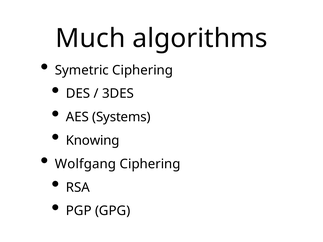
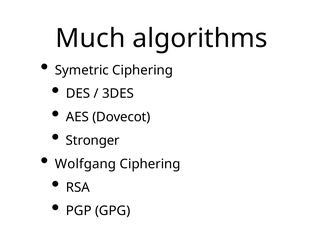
Systems: Systems -> Dovecot (121, 117)
Knowing: Knowing -> Stronger (93, 141)
